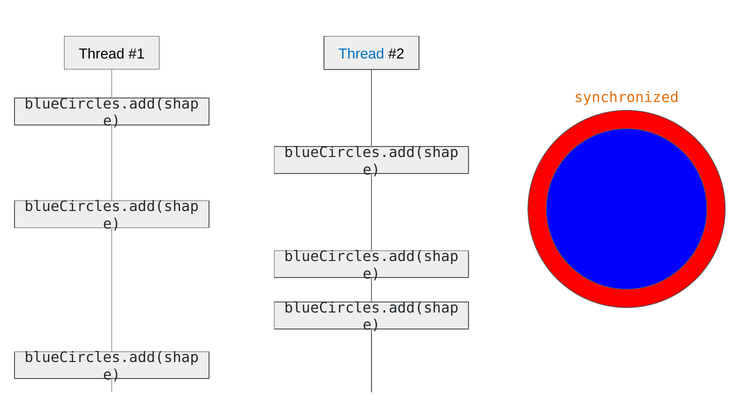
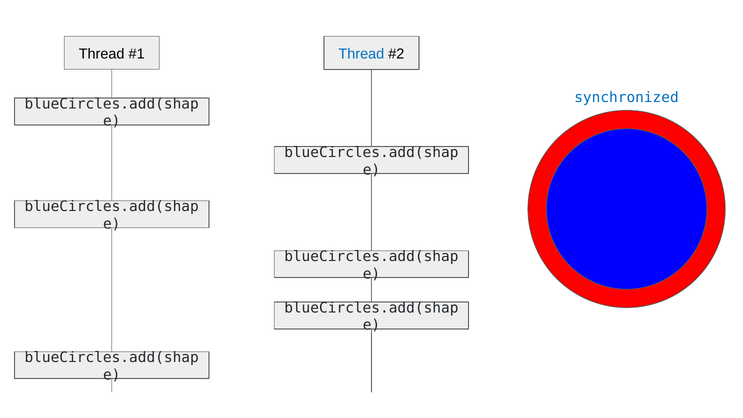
synchronized colour: orange -> blue (627, 98)
